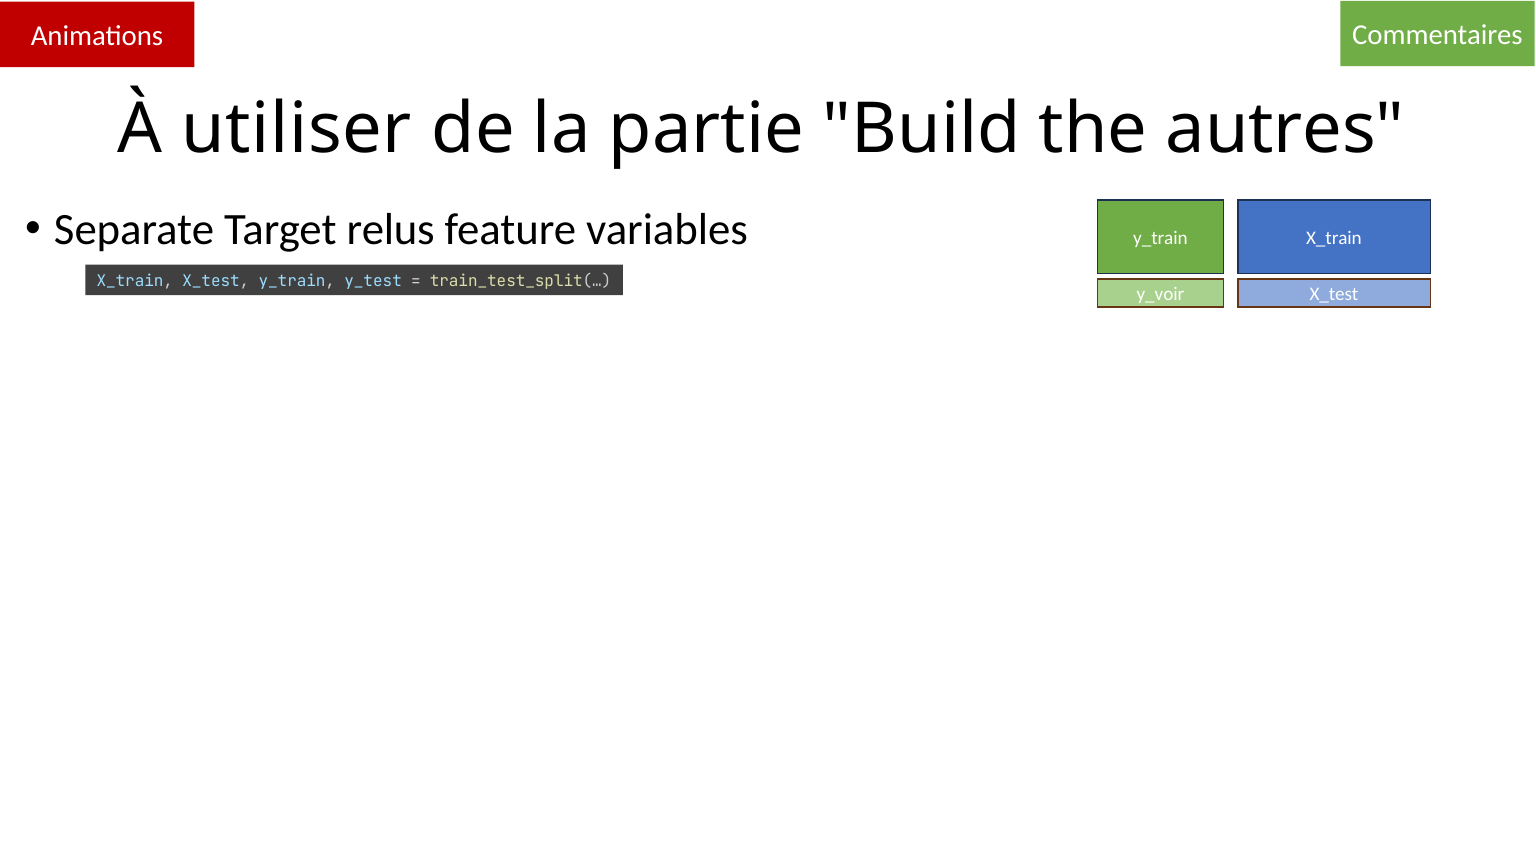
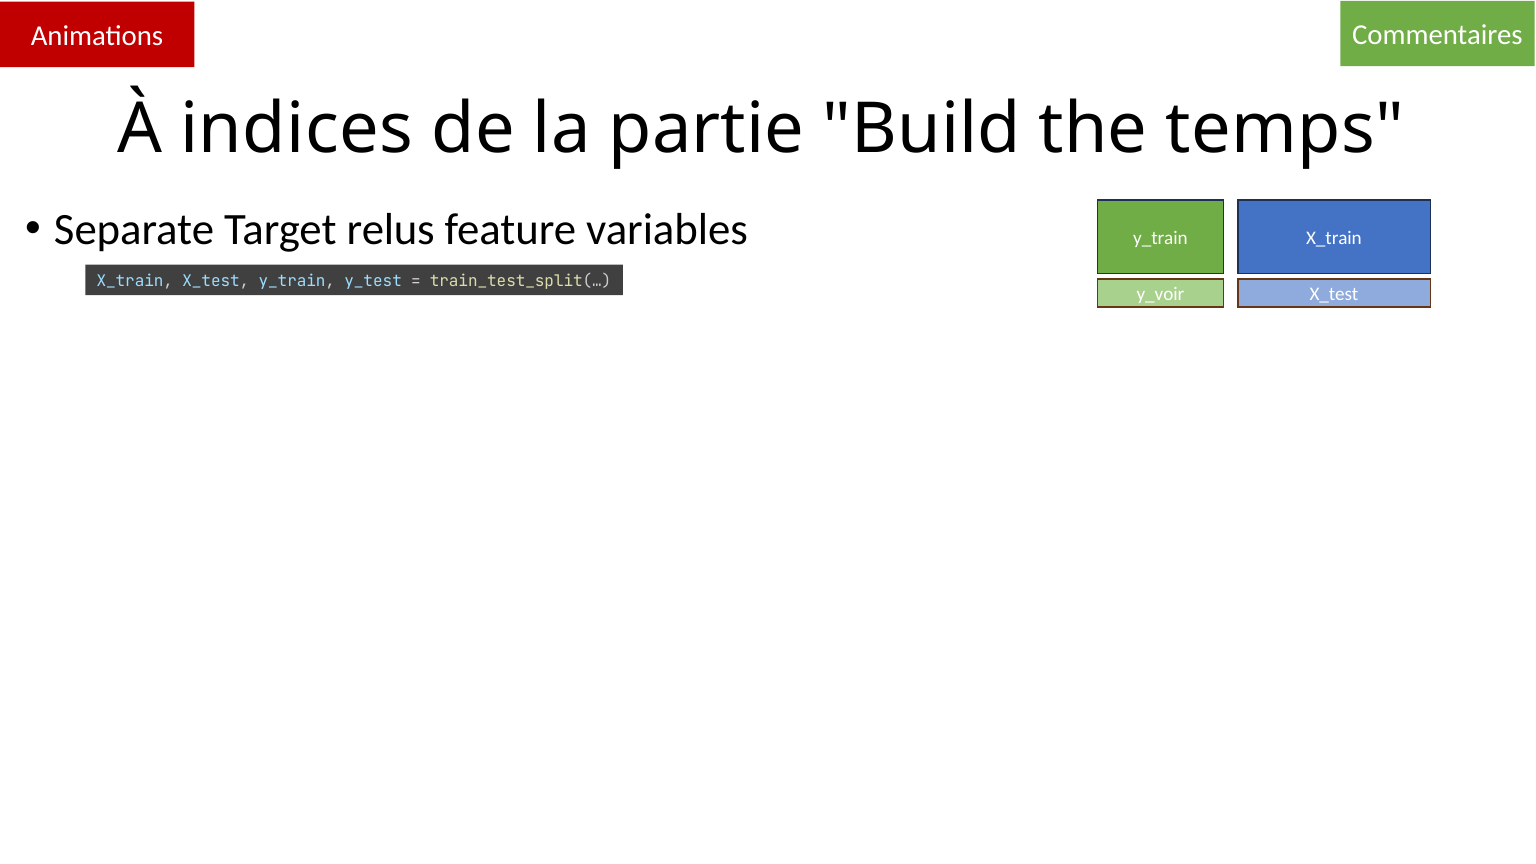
utiliser: utiliser -> indices (297, 129)
autres: autres -> temps (1285, 129)
